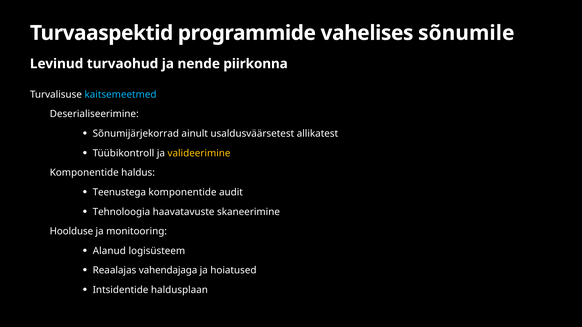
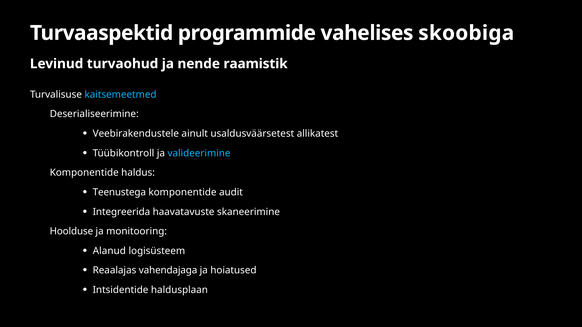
sõnumile: sõnumile -> skoobiga (466, 33)
piirkonna: piirkonna -> raamistik (256, 64)
Sõnumijärjekorrad: Sõnumijärjekorrad -> Veebirakendustele (136, 134)
valideerimine colour: yellow -> light blue (199, 153)
Tehnoloogia: Tehnoloogia -> Integreerida (121, 212)
